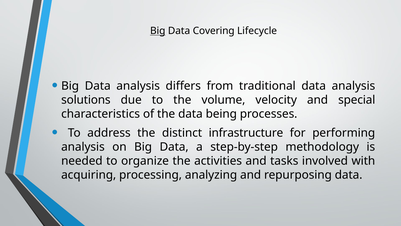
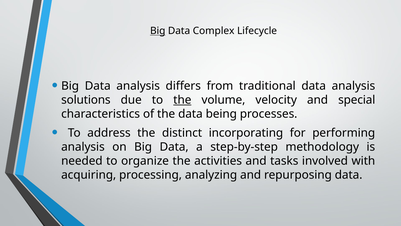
Covering: Covering -> Complex (214, 31)
the underline: none -> present (182, 100)
infrastructure: infrastructure -> incorporating (246, 133)
